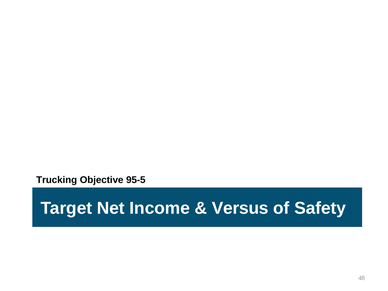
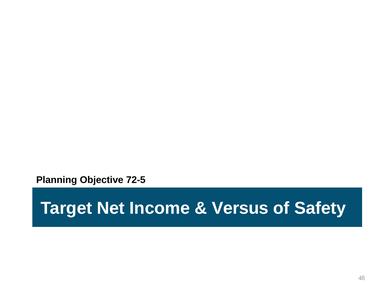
Trucking: Trucking -> Planning (57, 180)
95-5: 95-5 -> 72-5 (136, 180)
